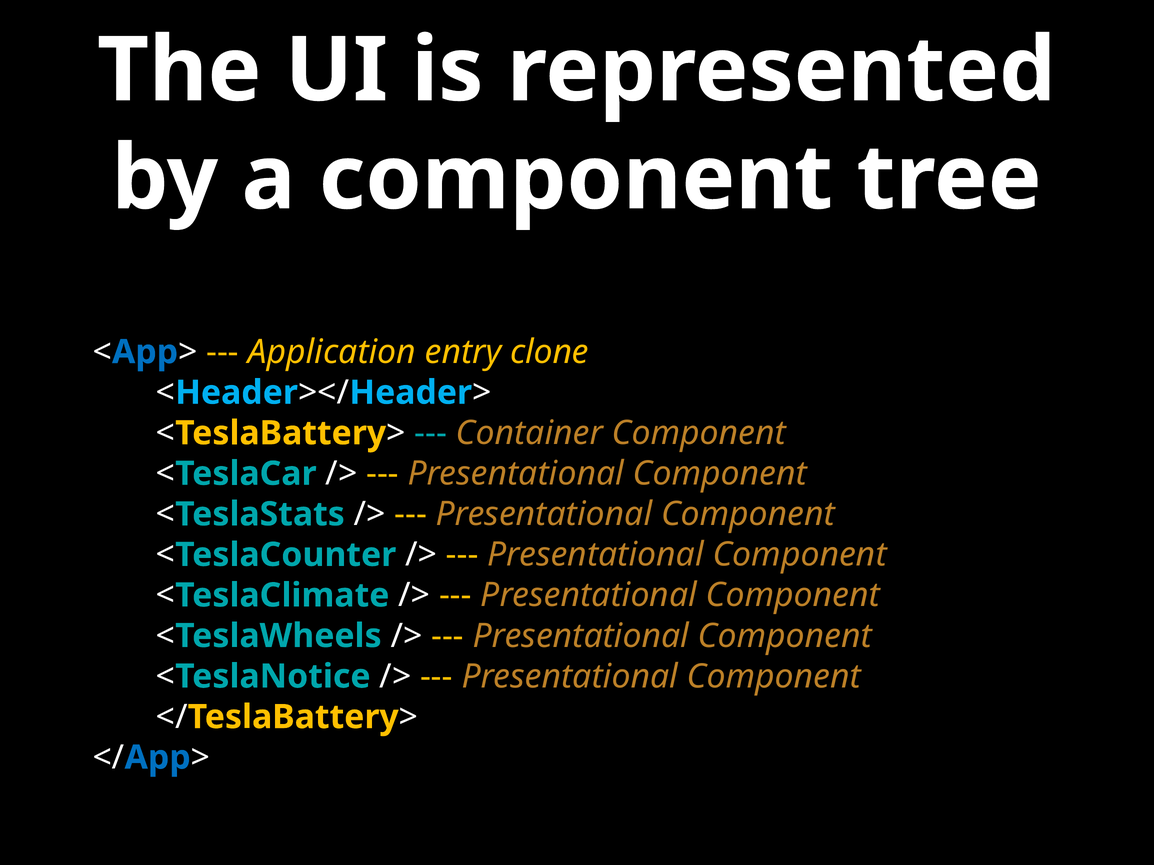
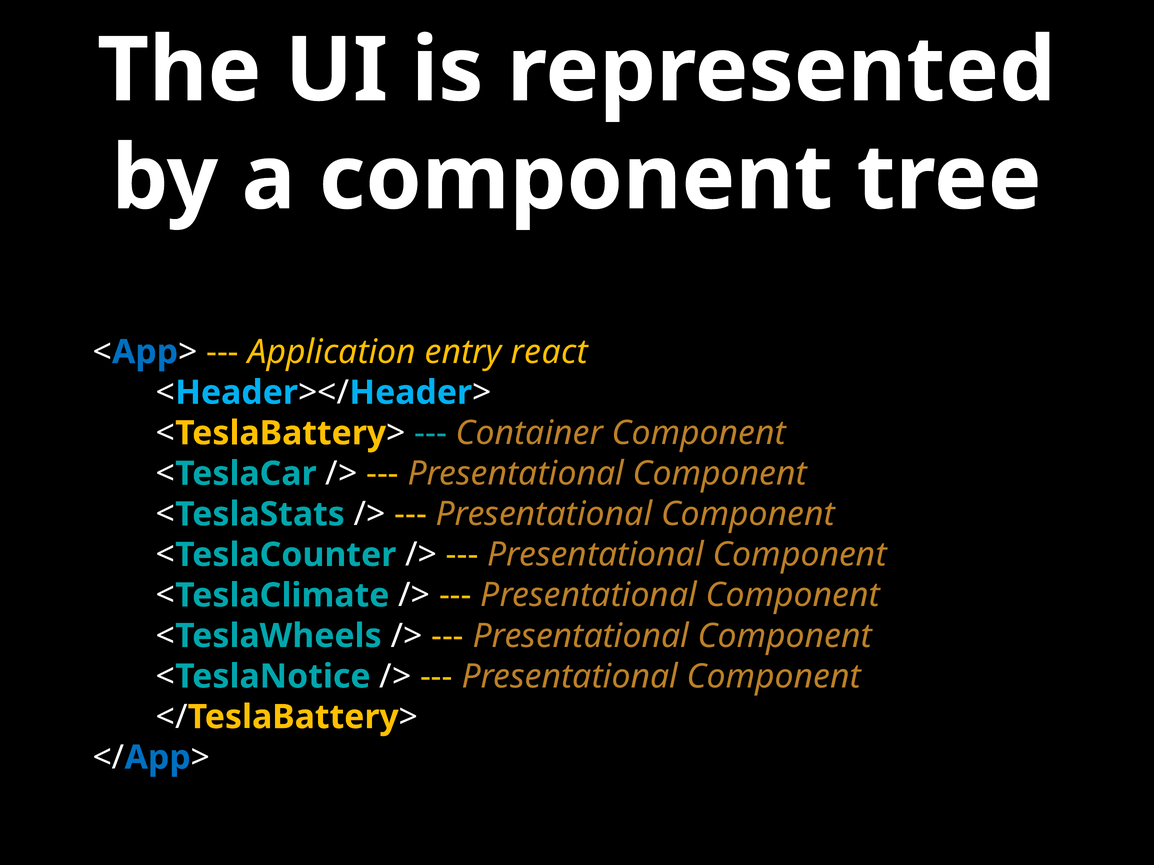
clone: clone -> react (549, 352)
